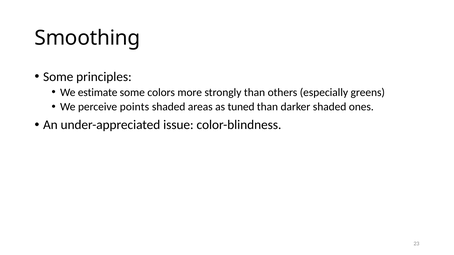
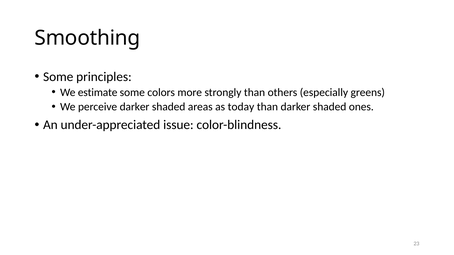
perceive points: points -> darker (135, 107)
tuned: tuned -> today (241, 107)
